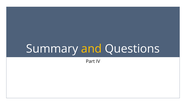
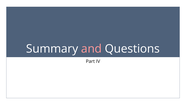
and colour: yellow -> pink (91, 49)
